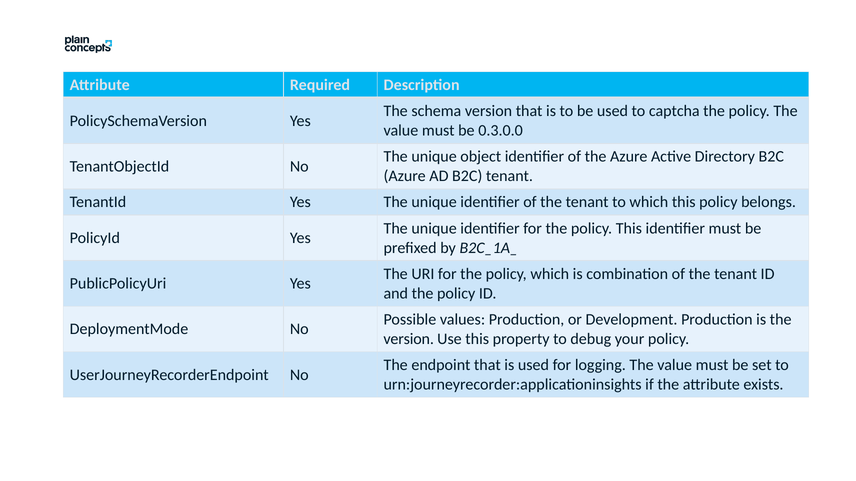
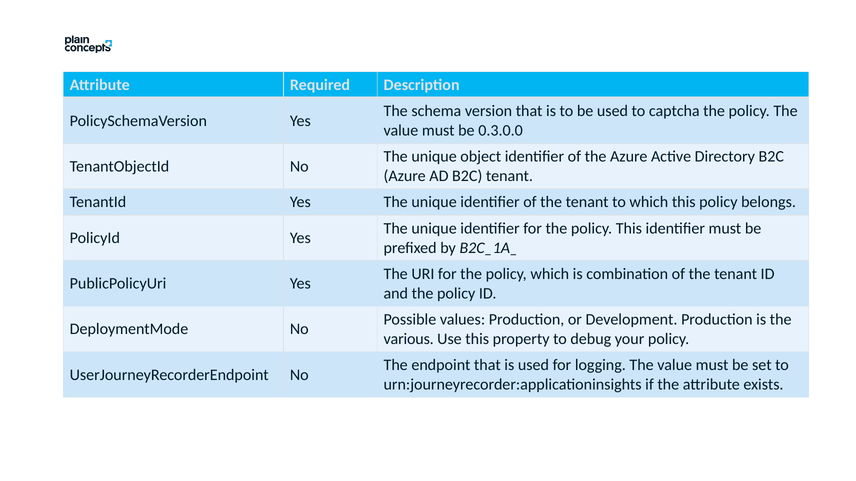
version: version -> various (409, 339)
